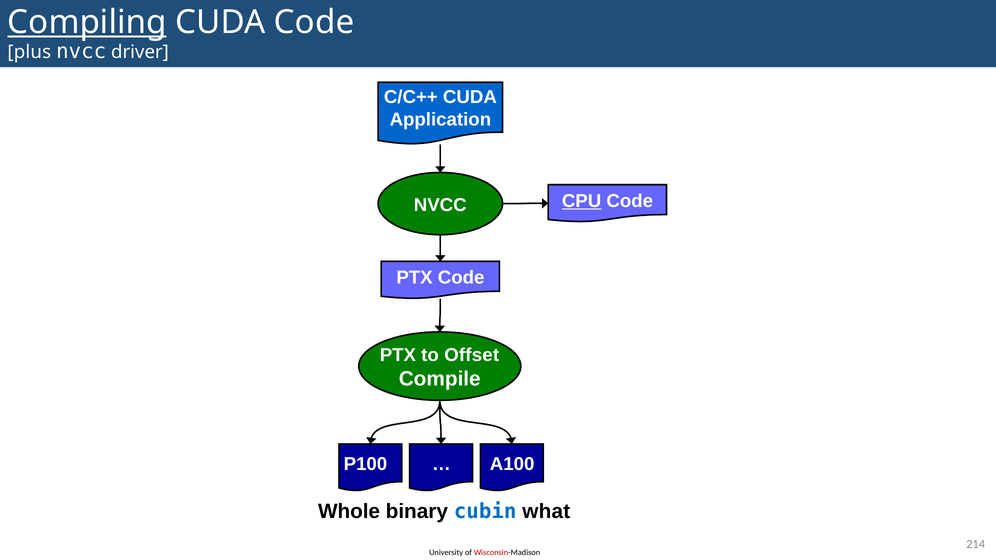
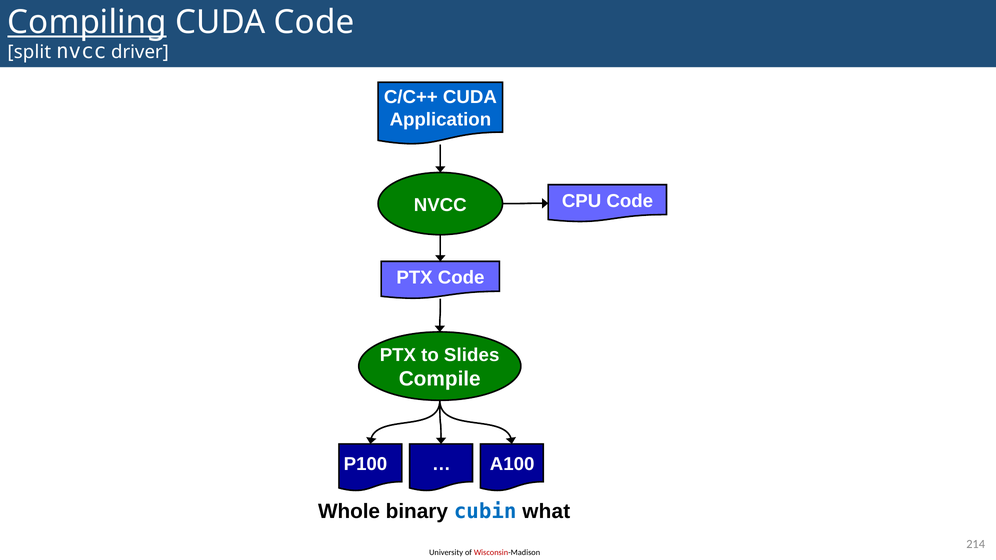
plus: plus -> split (29, 52)
CPU underline: present -> none (582, 201)
Offset: Offset -> Slides (472, 355)
